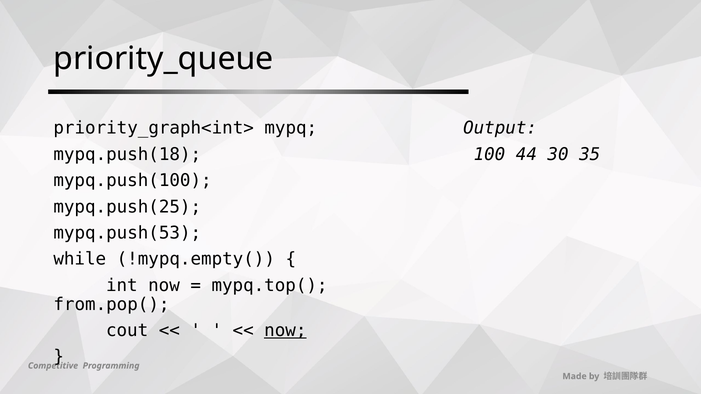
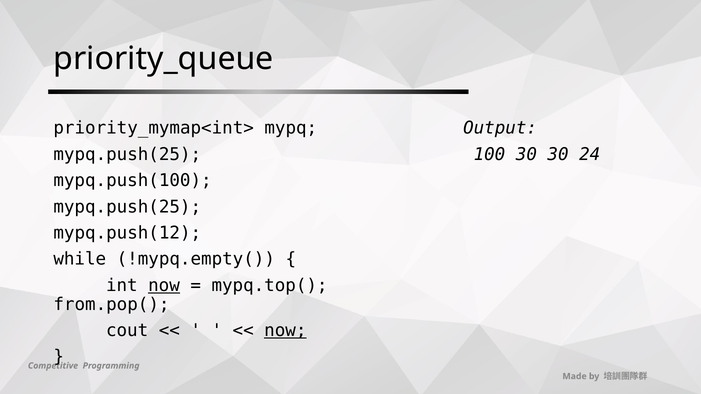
priority_graph<int>: priority_graph<int> -> priority_mymap<int> (154, 128)
mypq.push(18: mypq.push(18 -> mypq.push(25 (127, 154)
100 44: 44 -> 30 (526, 154)
35: 35 -> 24 (590, 154)
mypq.push(53: mypq.push(53 -> mypq.push(12 (127, 233)
now underline: none -> present (164, 286)
